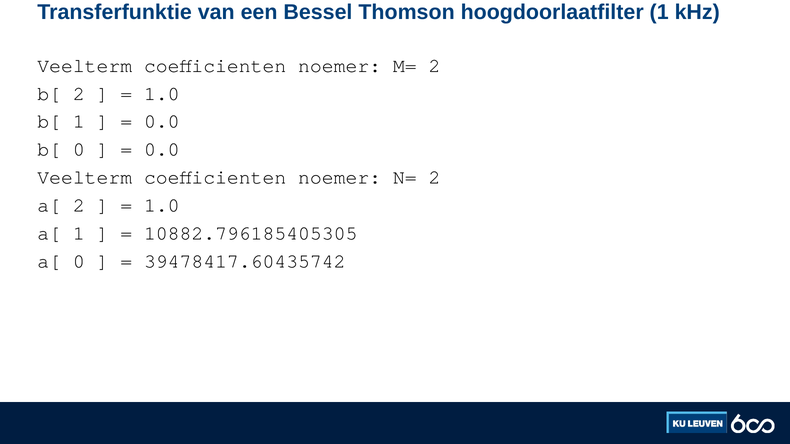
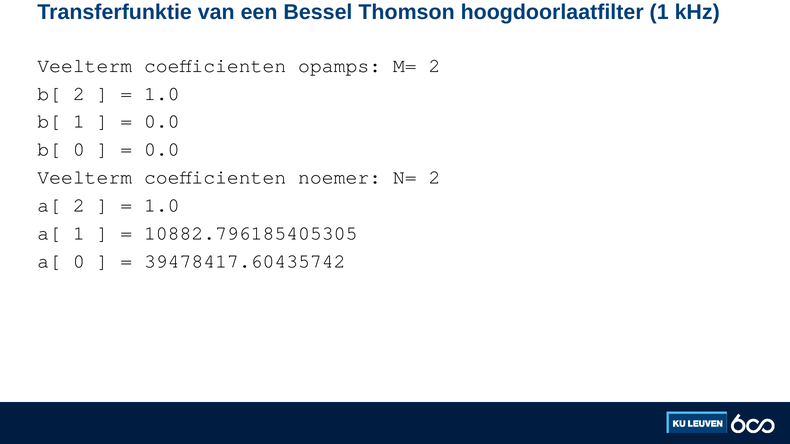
noemer: noemer -> opamps (340, 66)
